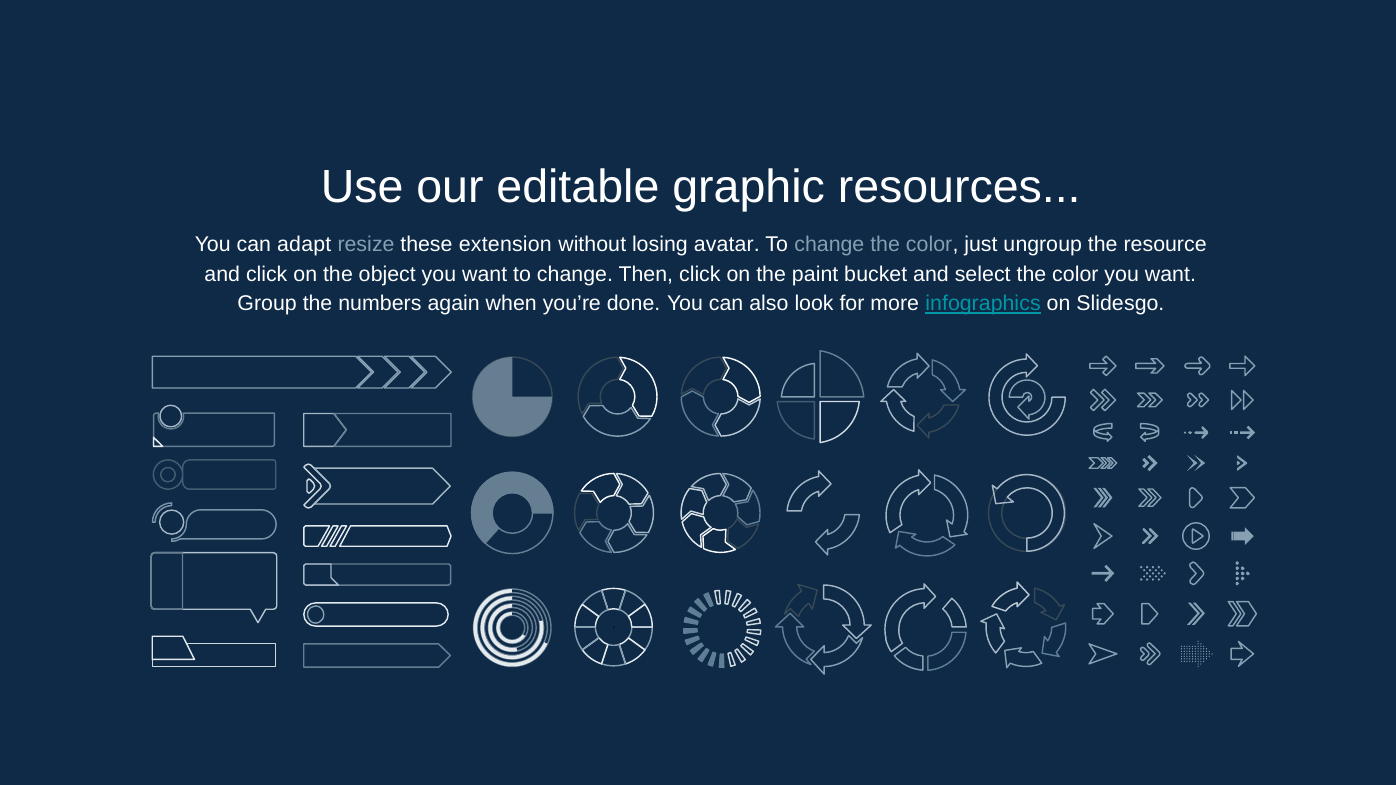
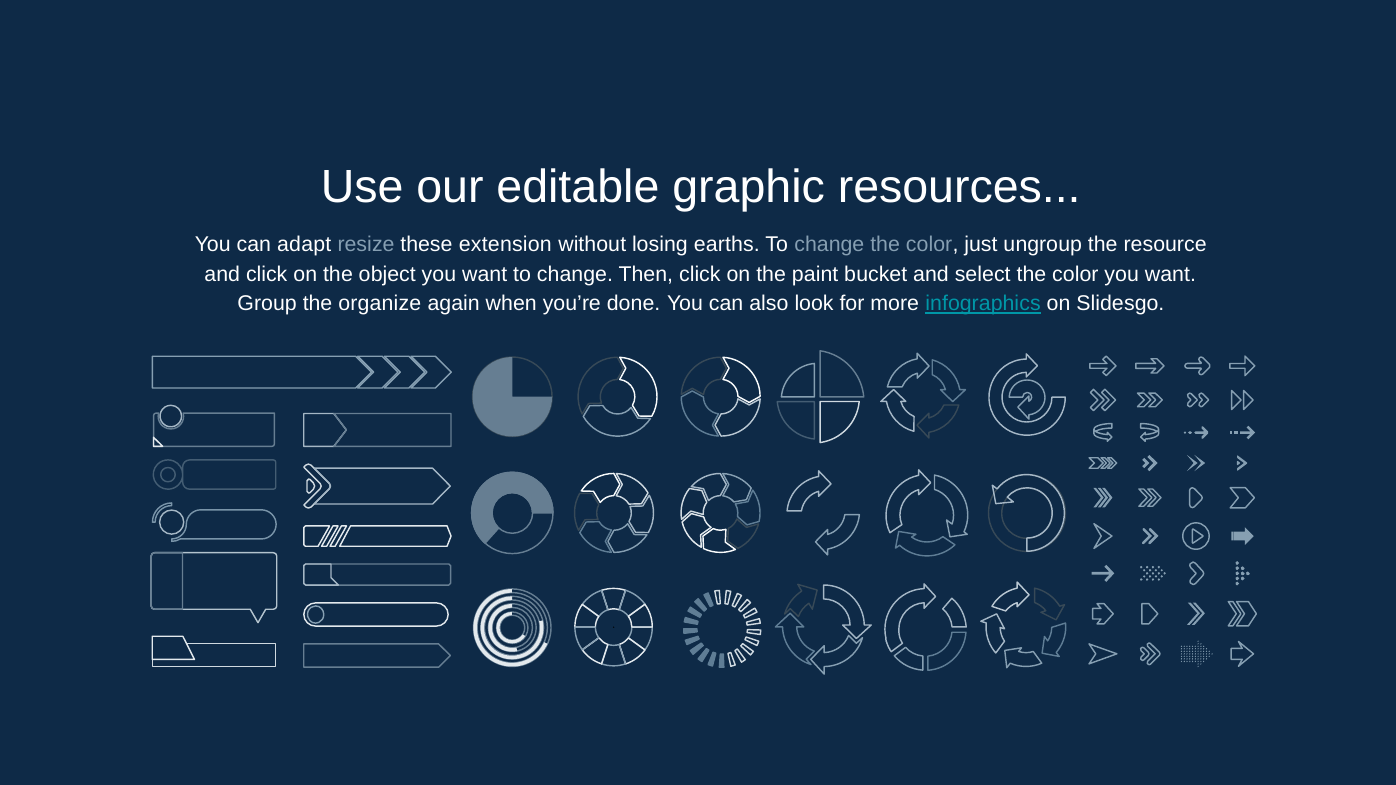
avatar: avatar -> earths (727, 245)
numbers: numbers -> organize (380, 304)
